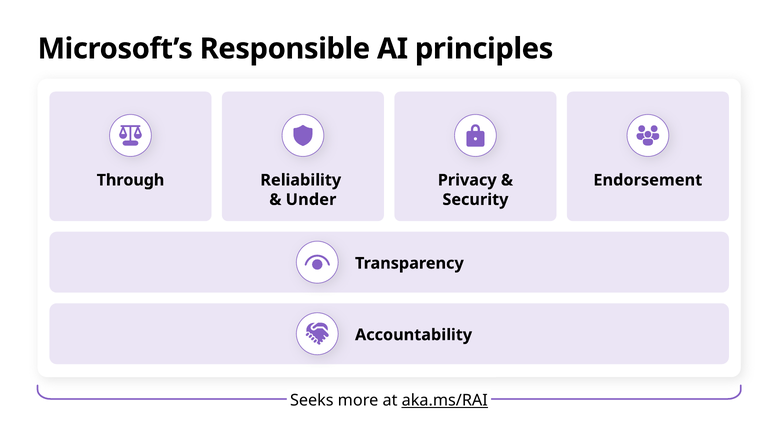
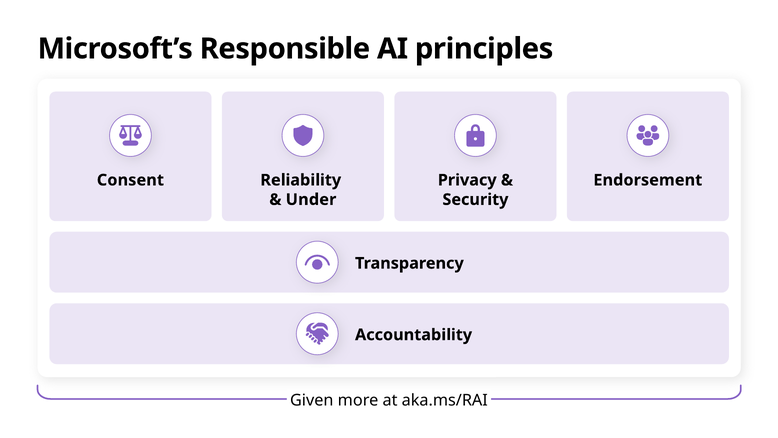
Through: Through -> Consent (130, 180)
Seeks: Seeks -> Given (312, 400)
aka.ms/RAI underline: present -> none (445, 400)
